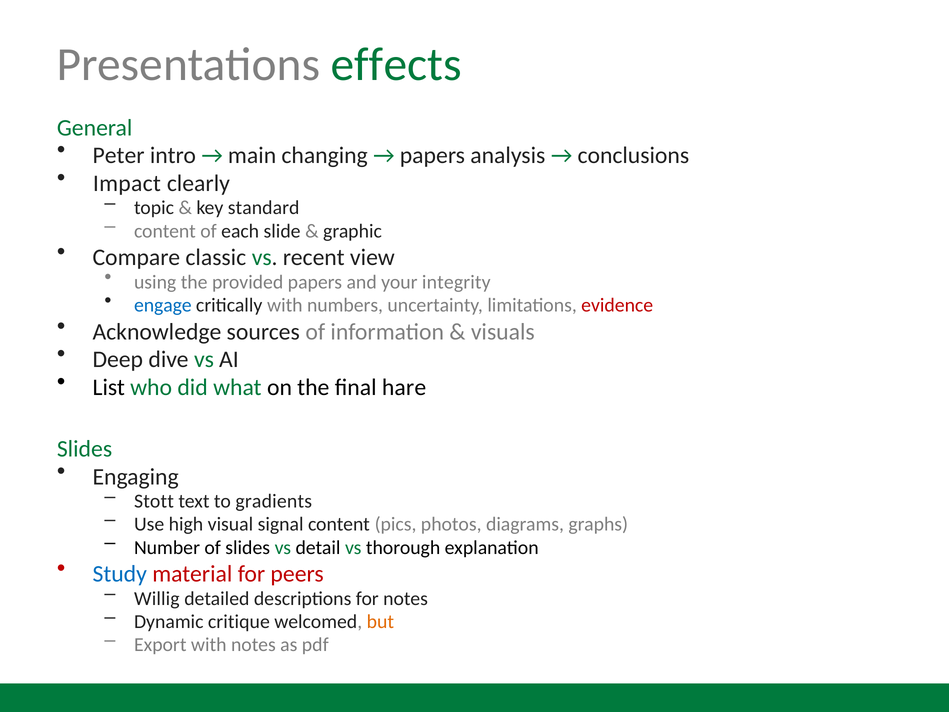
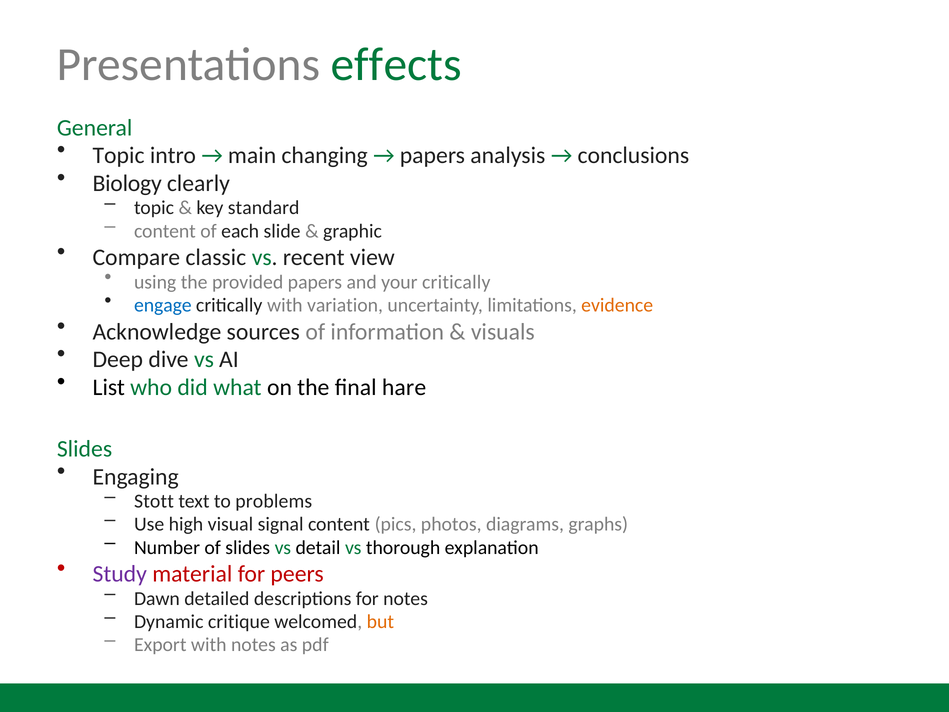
Peter: Peter -> Topic (119, 156)
Impact: Impact -> Biology (127, 183)
your integrity: integrity -> critically (456, 282)
numbers: numbers -> variation (345, 305)
evidence colour: red -> orange (617, 305)
gradients: gradients -> problems (274, 501)
Study colour: blue -> purple (120, 574)
Willig: Willig -> Dawn (157, 598)
